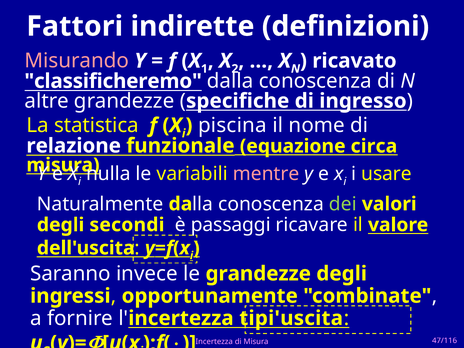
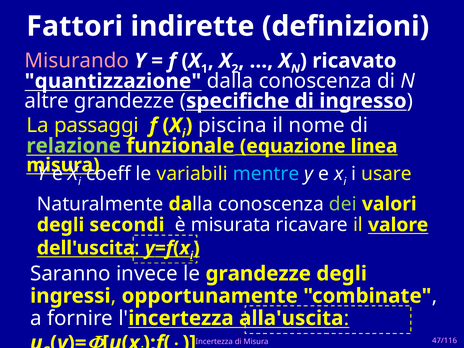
classificheremo: classificheremo -> quantizzazione (113, 81)
statistica: statistica -> passaggi (96, 125)
relazione colour: white -> light green (74, 146)
circa: circa -> linea (374, 146)
nulla: nulla -> coeff (108, 174)
mentre colour: pink -> light blue (266, 174)
passaggi: passaggi -> misurata (231, 225)
tipi'uscita: tipi'uscita -> alla'uscita (291, 318)
